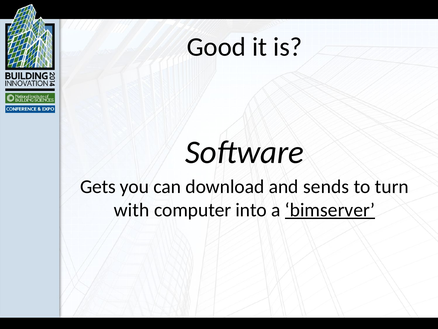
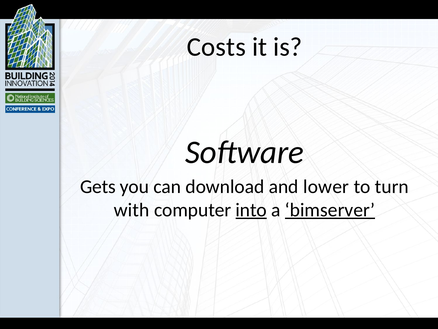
Good: Good -> Costs (216, 47)
sends: sends -> lower (326, 186)
into underline: none -> present (251, 210)
